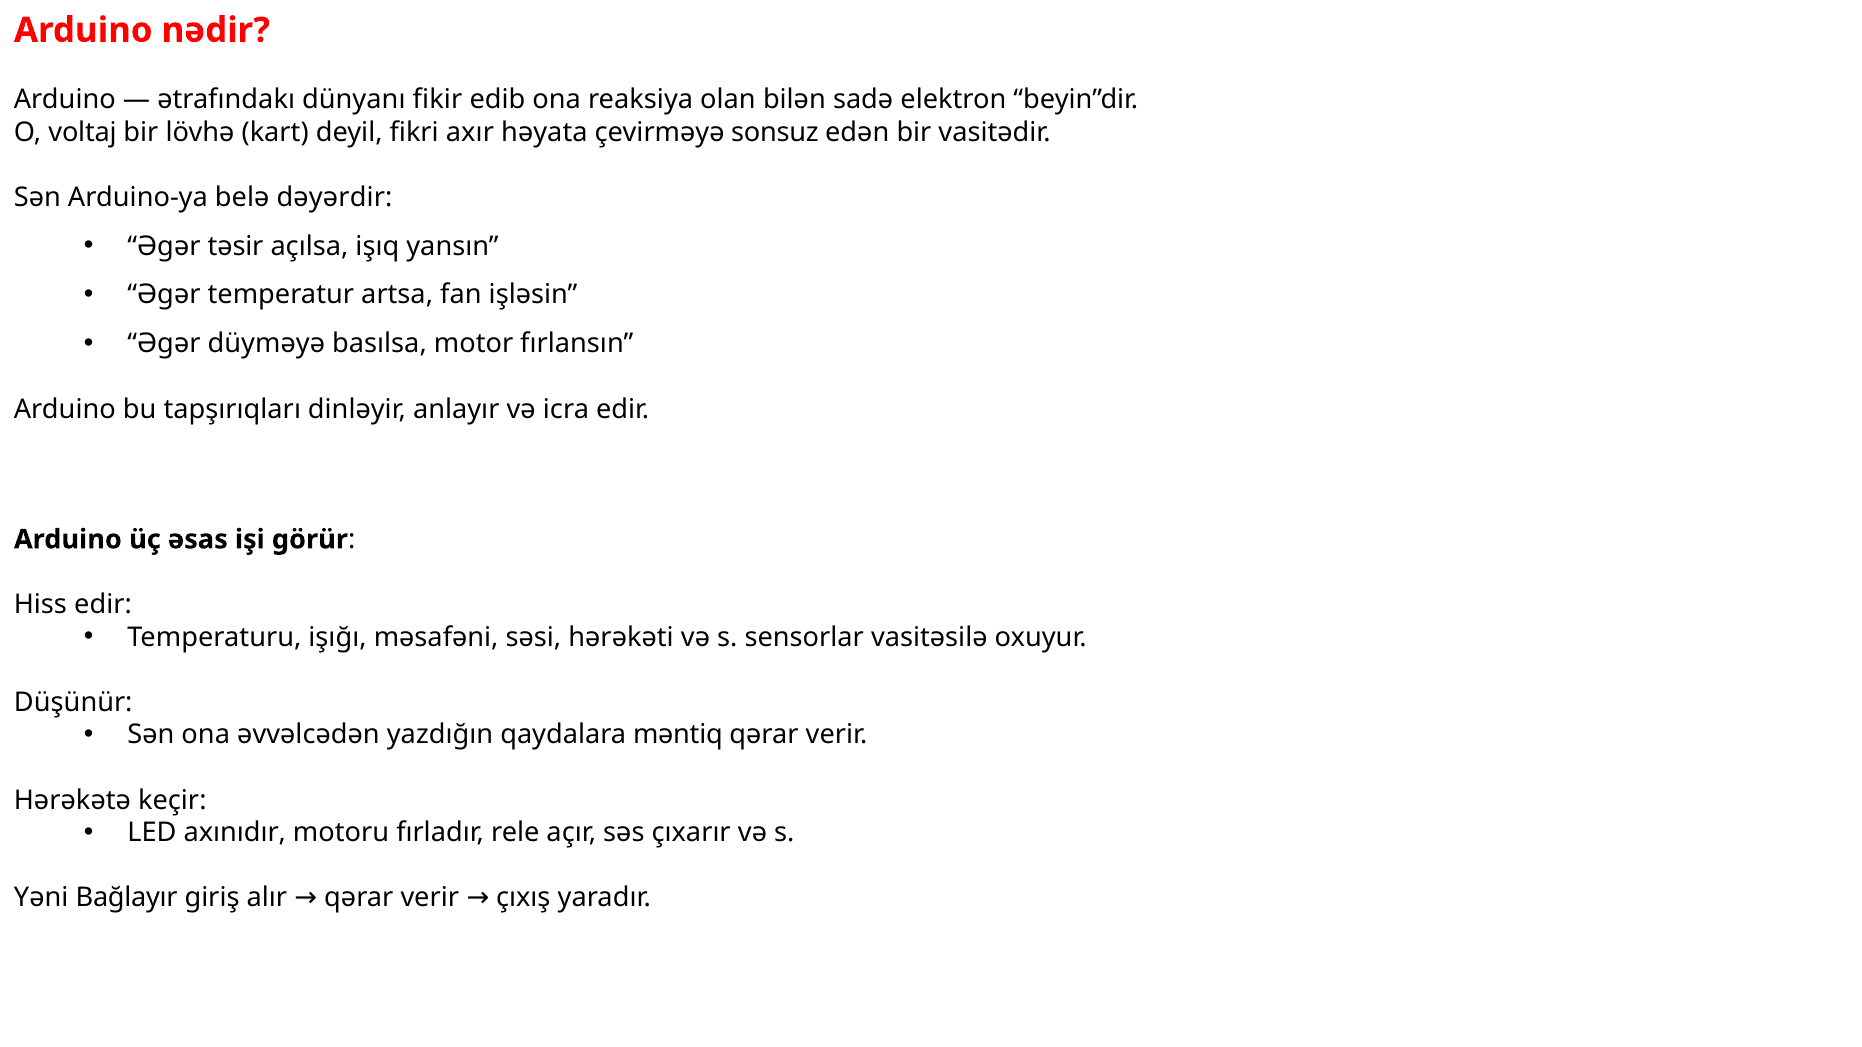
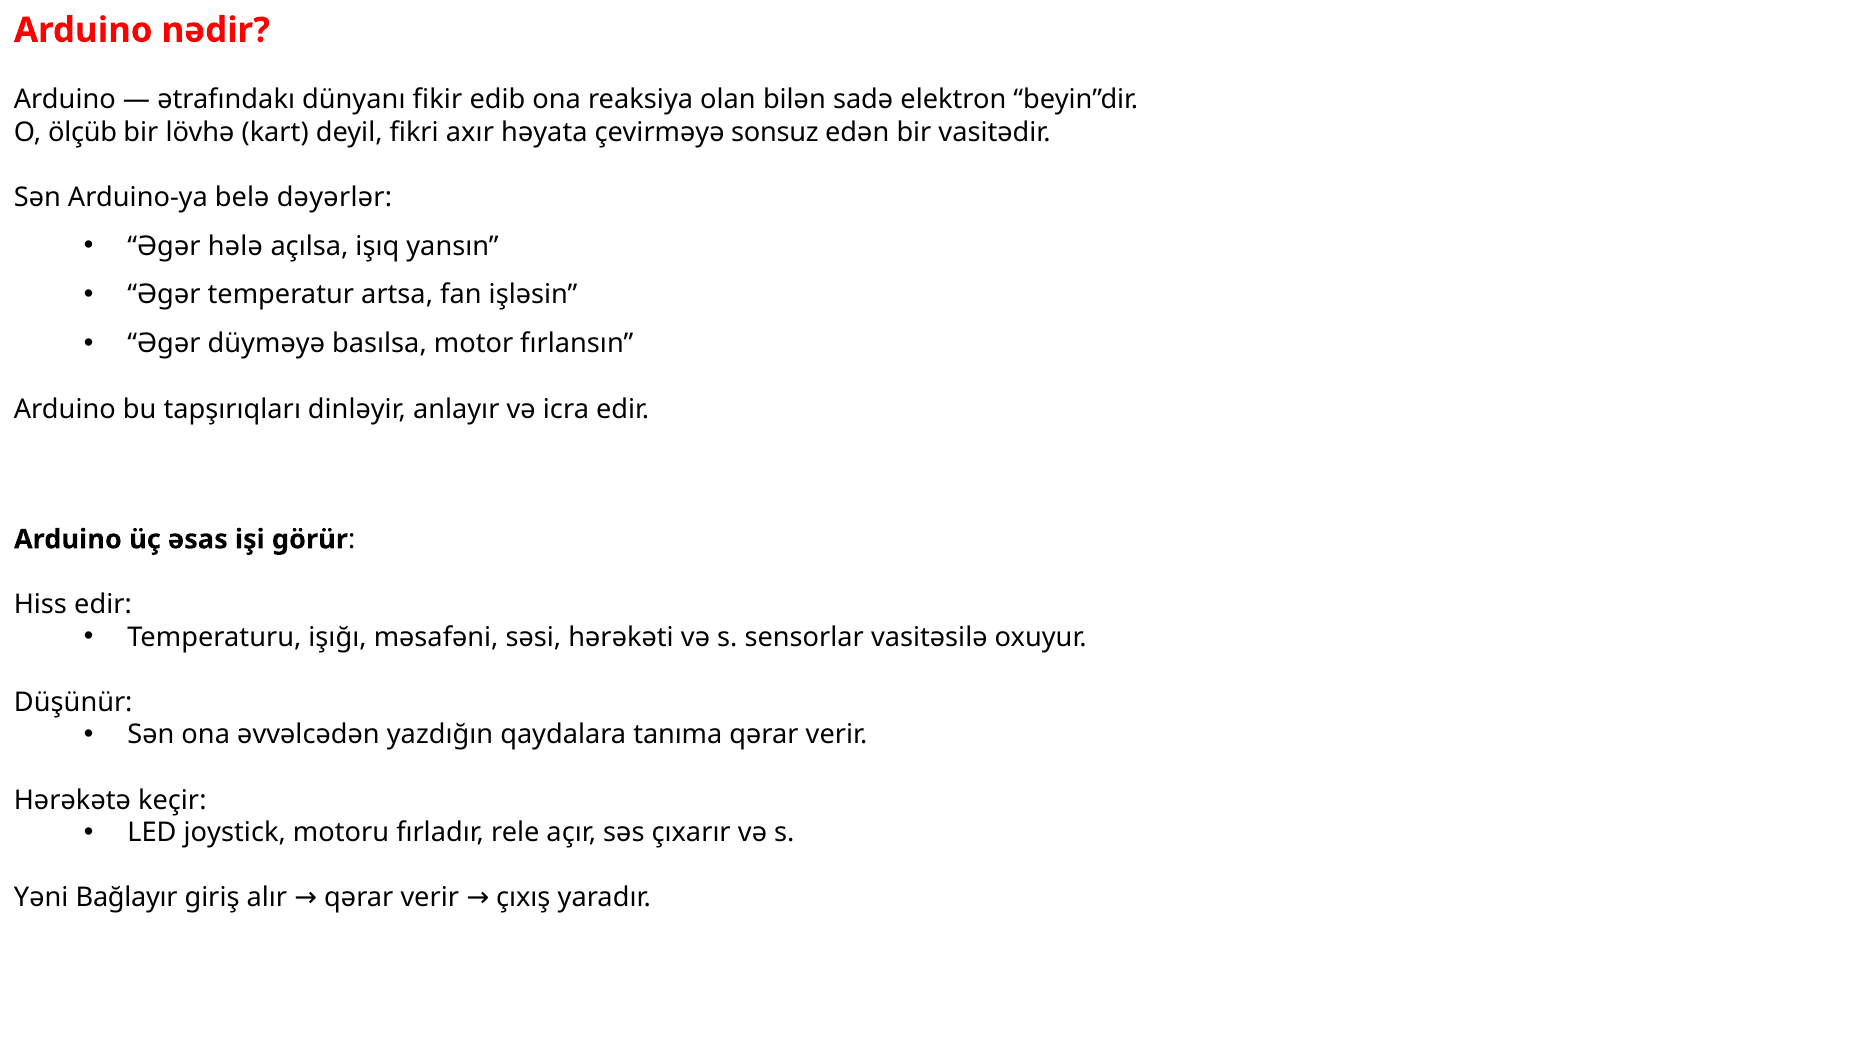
voltaj: voltaj -> ölçüb (83, 132)
dəyərdir: dəyərdir -> dəyərlər (334, 197)
təsir: təsir -> hələ (235, 246)
məntiq: məntiq -> tanıma (678, 735)
axınıdır: axınıdır -> joystick (235, 833)
